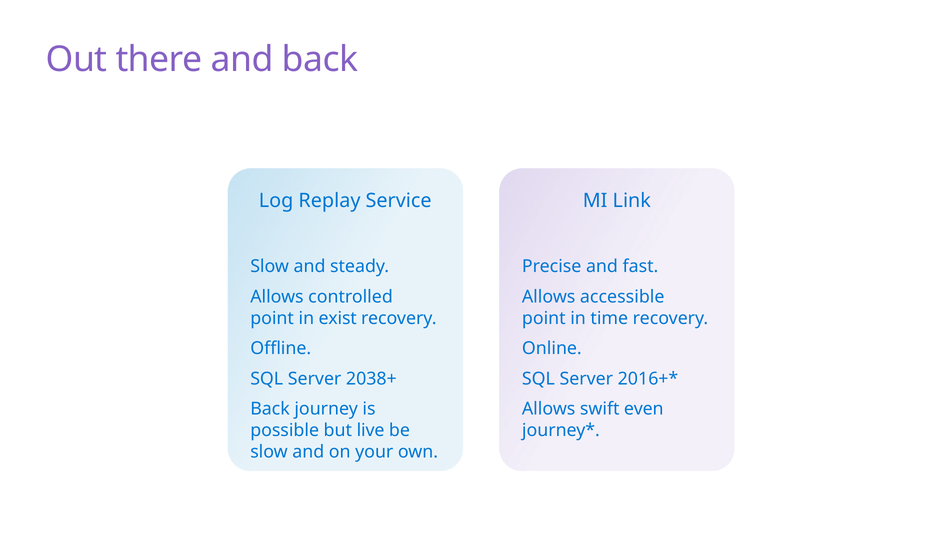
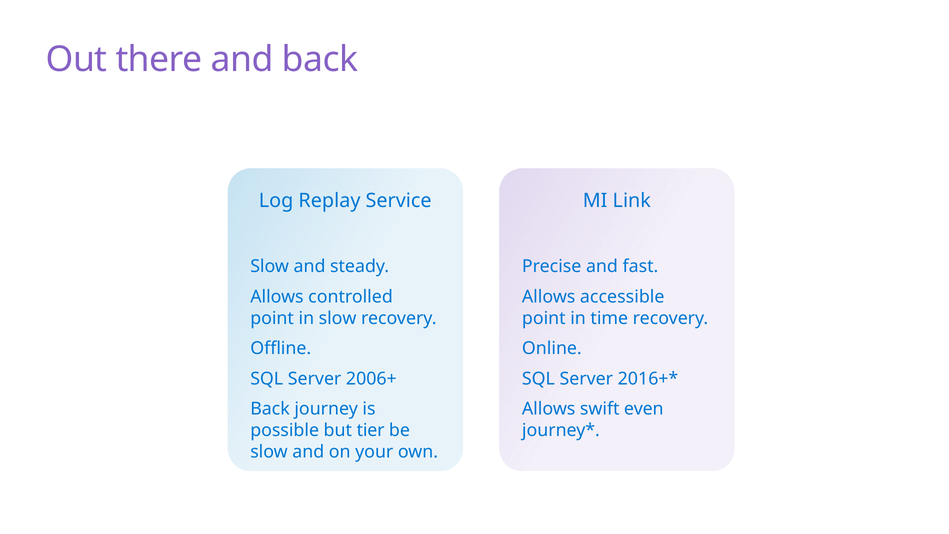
in exist: exist -> slow (338, 318)
2038+: 2038+ -> 2006+ (371, 379)
live: live -> tier (371, 430)
